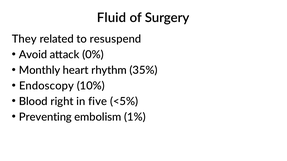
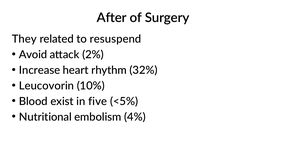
Fluid: Fluid -> After (112, 18)
0%: 0% -> 2% (93, 55)
Monthly: Monthly -> Increase (40, 70)
35%: 35% -> 32% (144, 70)
Endoscopy: Endoscopy -> Leucovorin (46, 86)
right: right -> exist (62, 102)
Preventing: Preventing -> Nutritional (45, 117)
1%: 1% -> 4% (135, 117)
